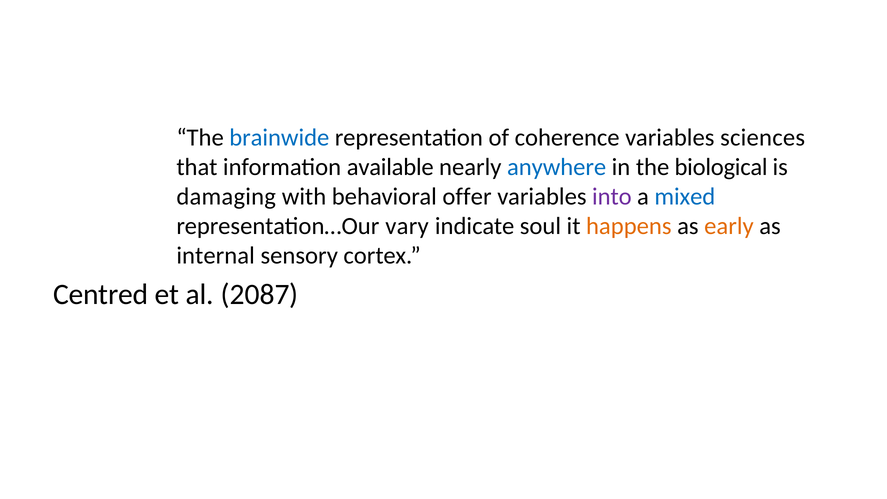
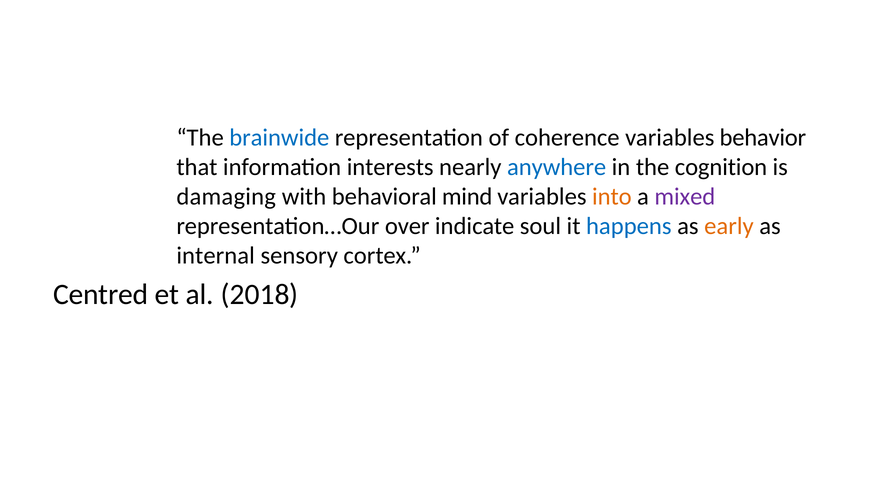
sciences: sciences -> behavior (763, 137)
available: available -> interests (390, 167)
biological: biological -> cognition (721, 167)
offer: offer -> mind (467, 197)
into colour: purple -> orange (612, 197)
mixed colour: blue -> purple (685, 197)
vary: vary -> over (407, 226)
happens colour: orange -> blue (629, 226)
2087: 2087 -> 2018 (260, 294)
